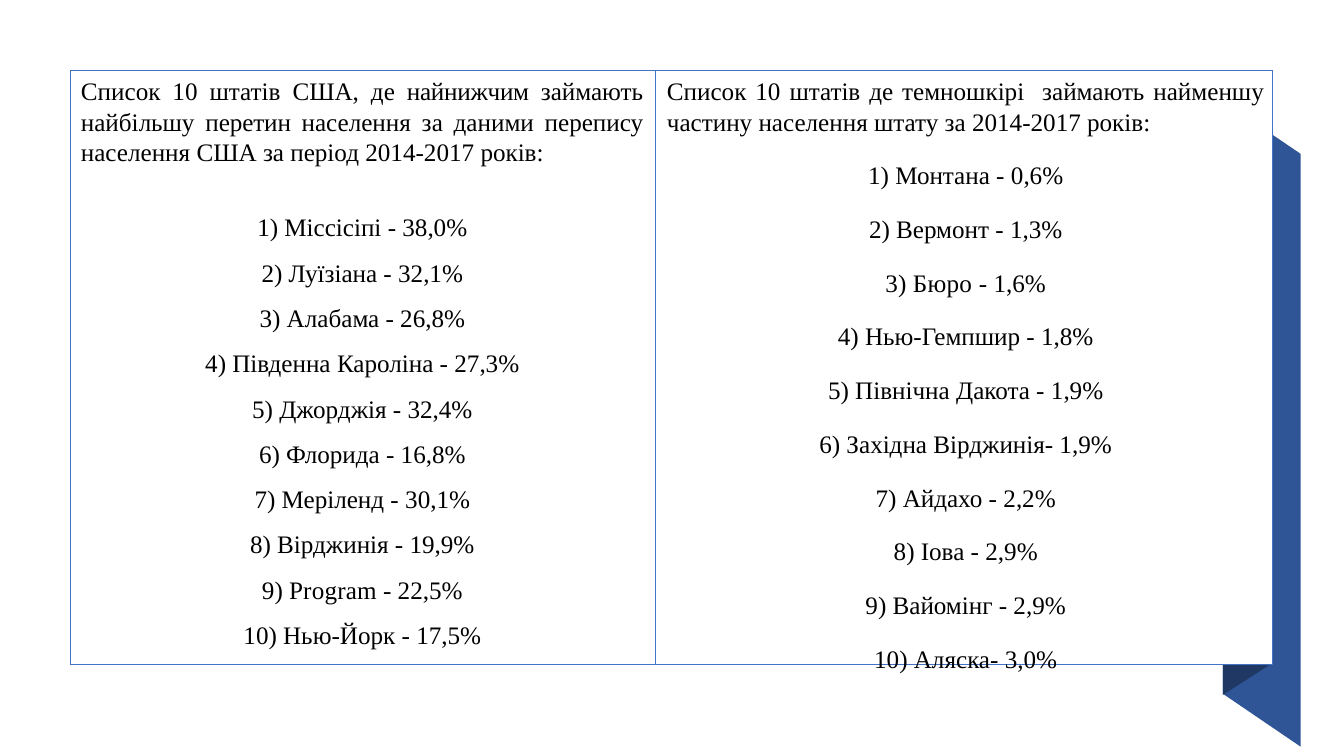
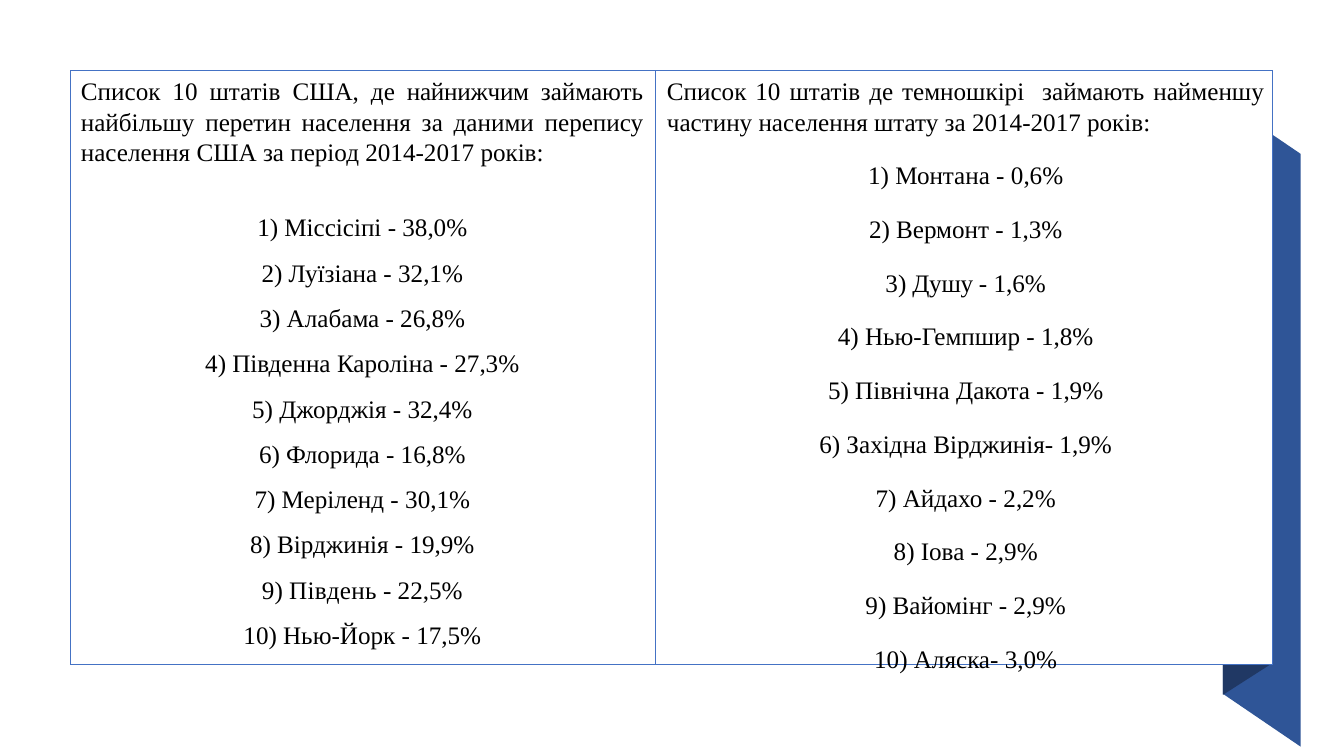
Бюро: Бюро -> Душу (943, 284)
Program: Program -> Південь (333, 590)
